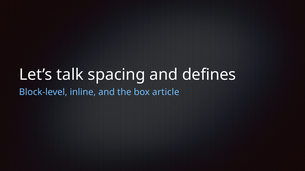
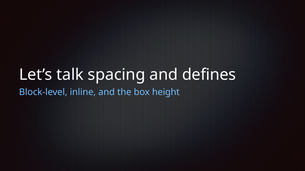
article: article -> height (166, 92)
